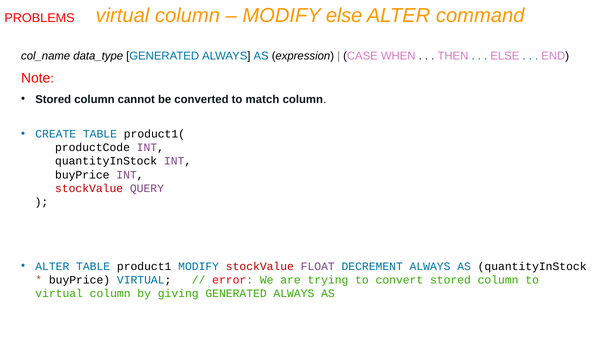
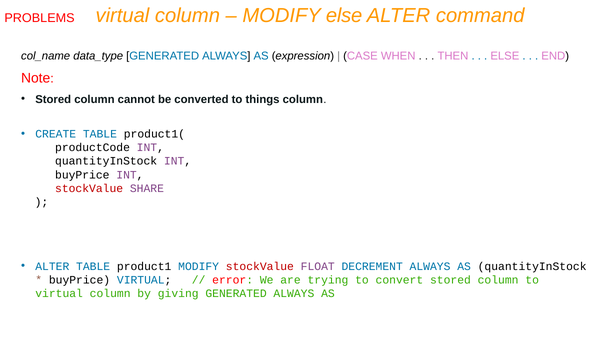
match: match -> things (263, 99)
QUERY: QUERY -> SHARE (147, 188)
